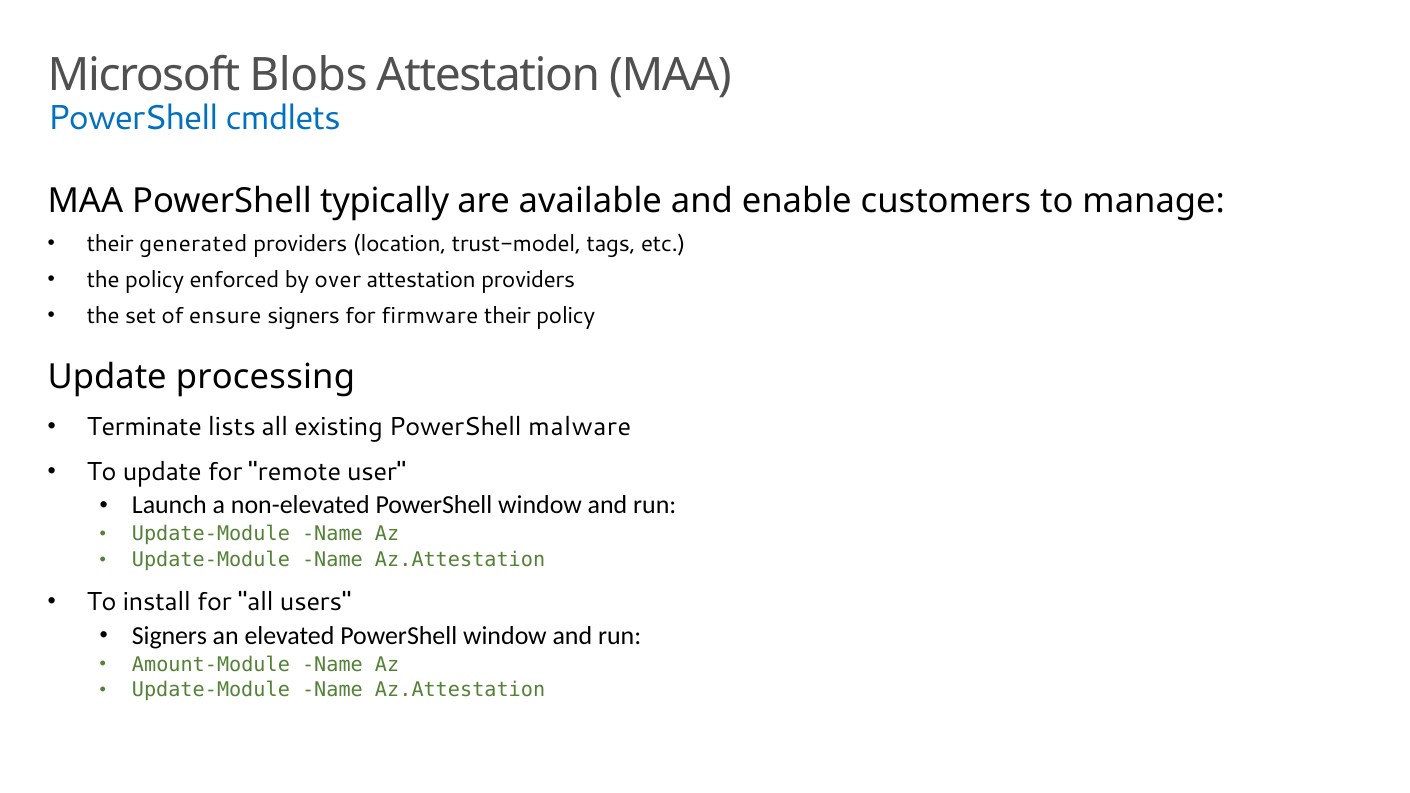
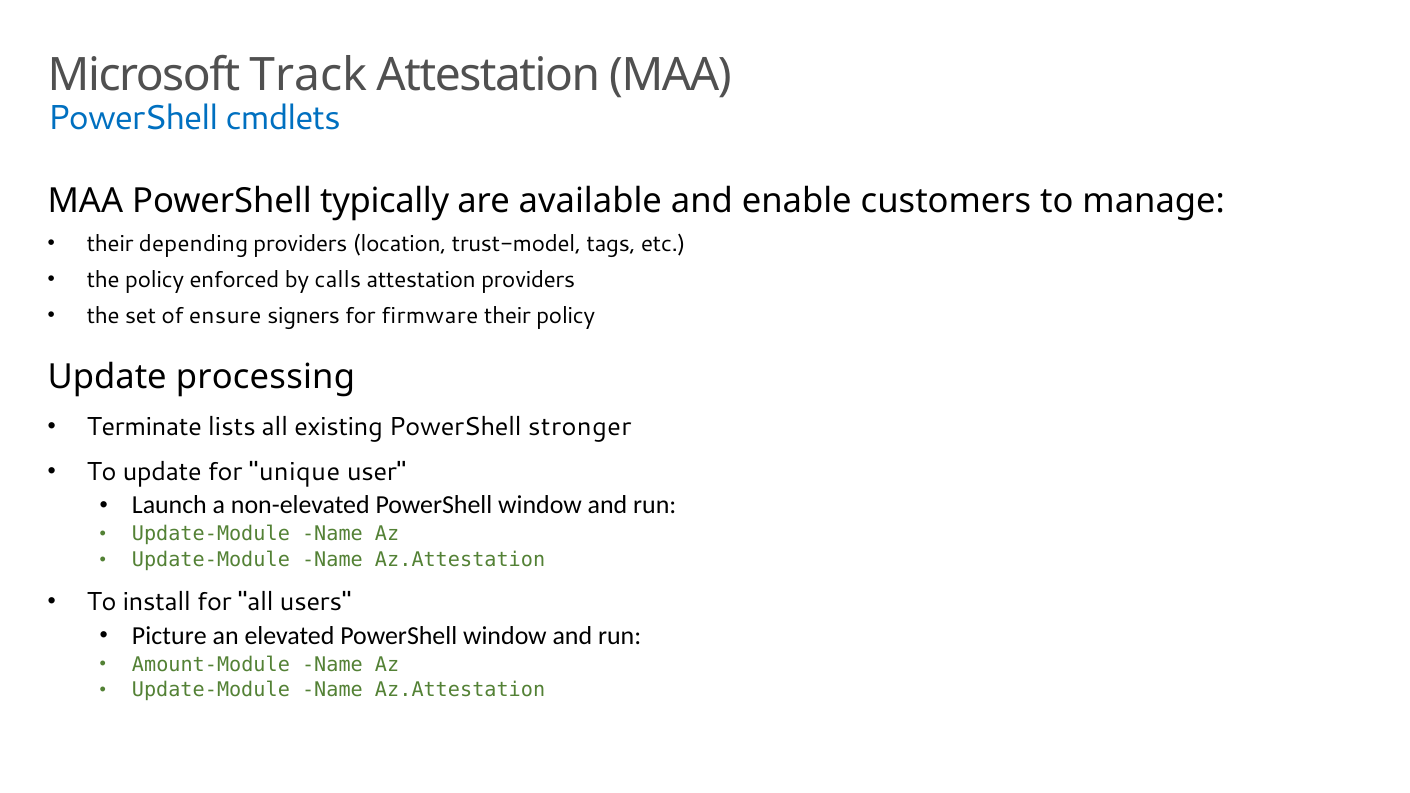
Blobs: Blobs -> Track (308, 75)
generated: generated -> depending (193, 244)
over: over -> calls (338, 280)
malware: malware -> stronger (580, 427)
remote: remote -> unique (294, 472)
Signers: Signers -> Picture (169, 635)
